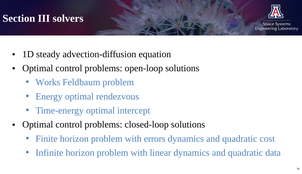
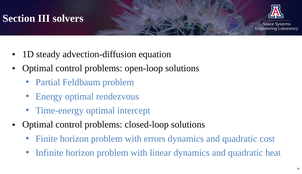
Works: Works -> Partial (48, 82)
data: data -> heat (273, 152)
